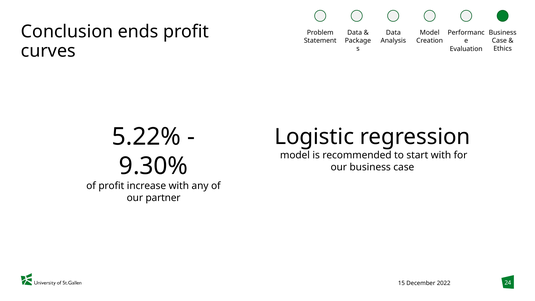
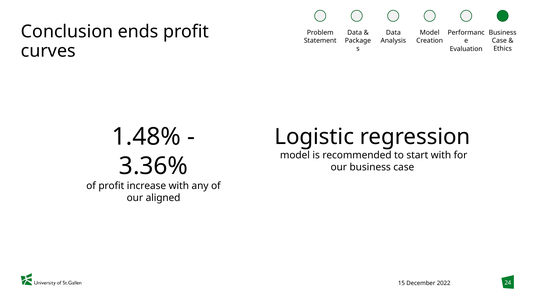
5.22%: 5.22% -> 1.48% (146, 137)
9.30%: 9.30% -> 3.36% (153, 166)
partner: partner -> aligned (163, 198)
